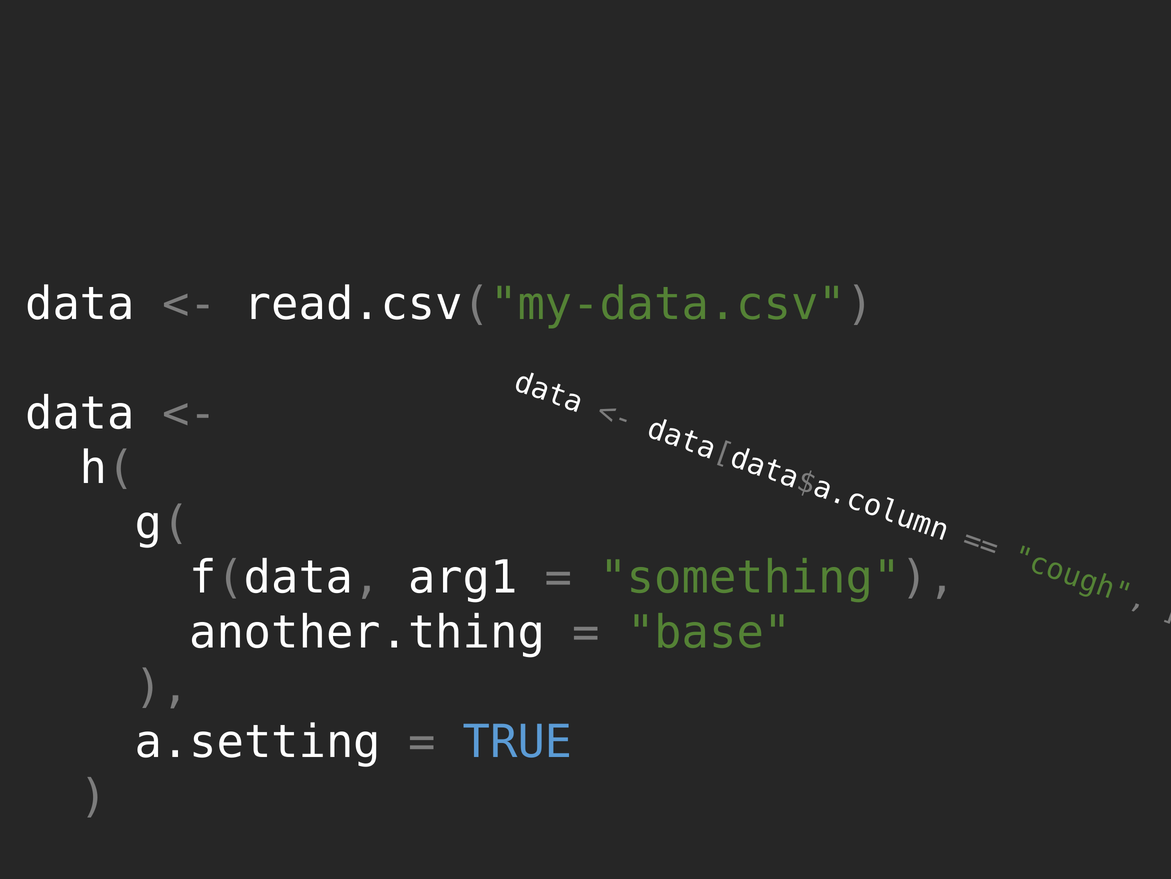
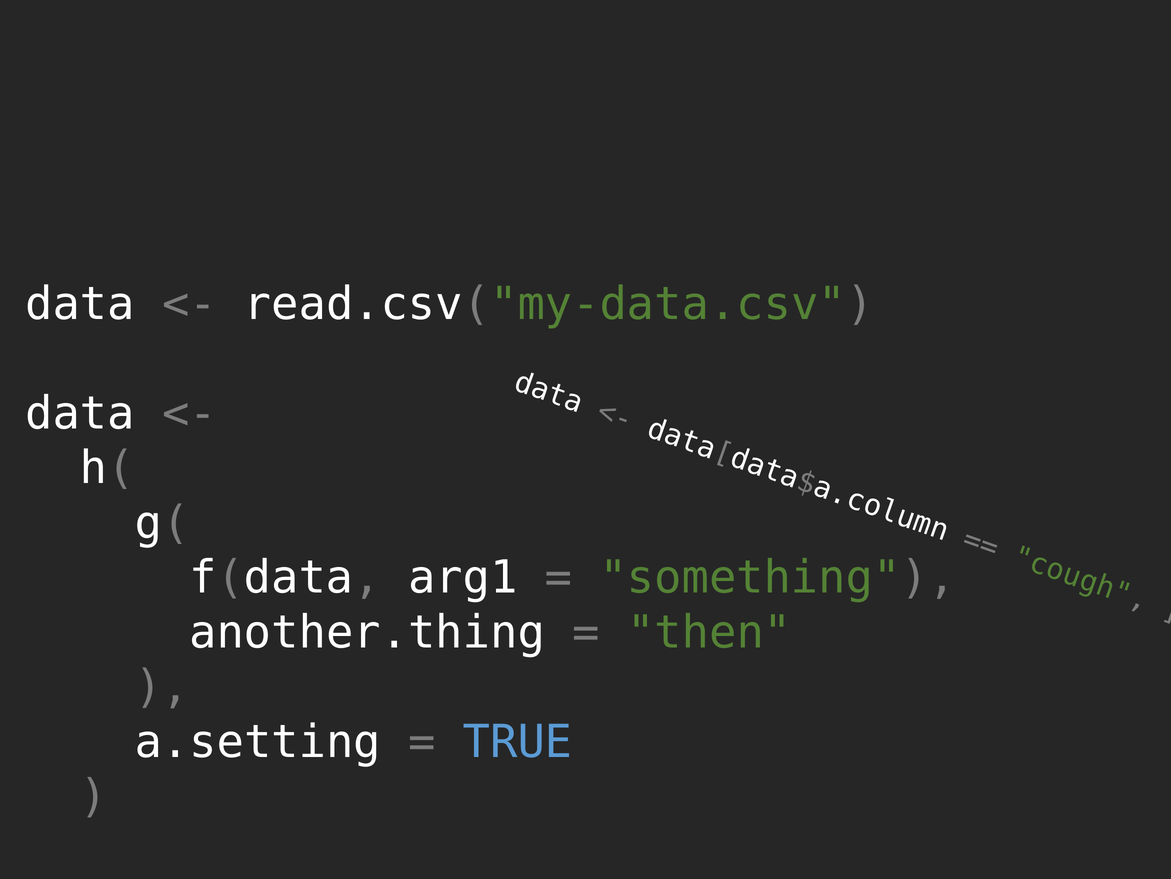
base: base -> then (709, 632)
